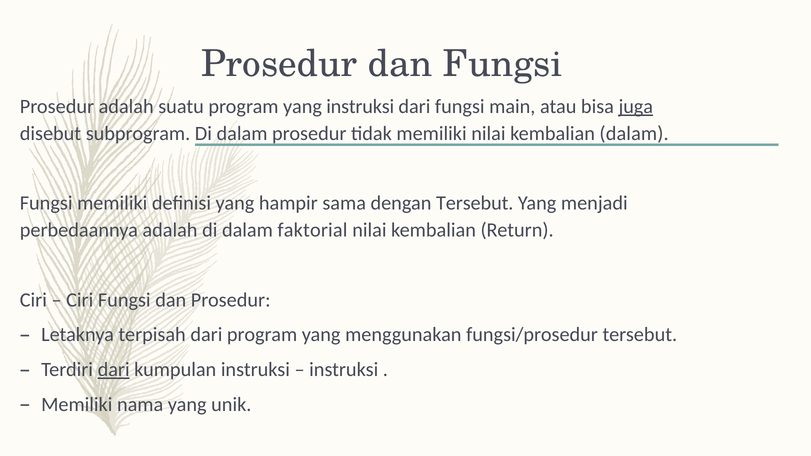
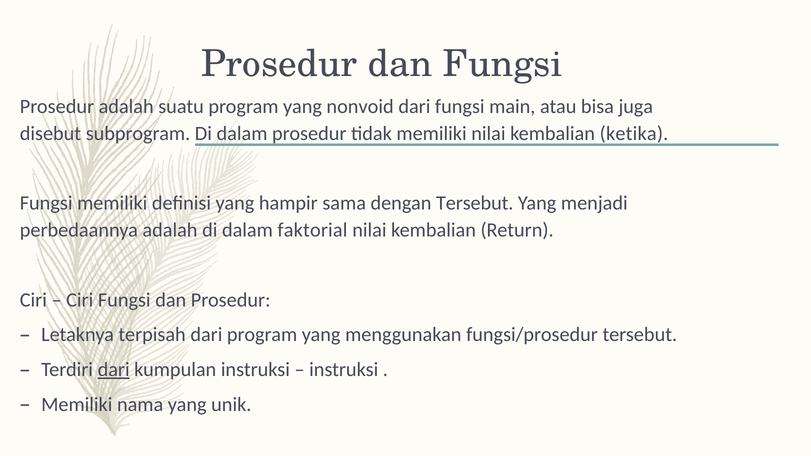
yang instruksi: instruksi -> nonvoid (360, 107)
juga underline: present -> none (636, 107)
kembalian dalam: dalam -> ketika (634, 134)
